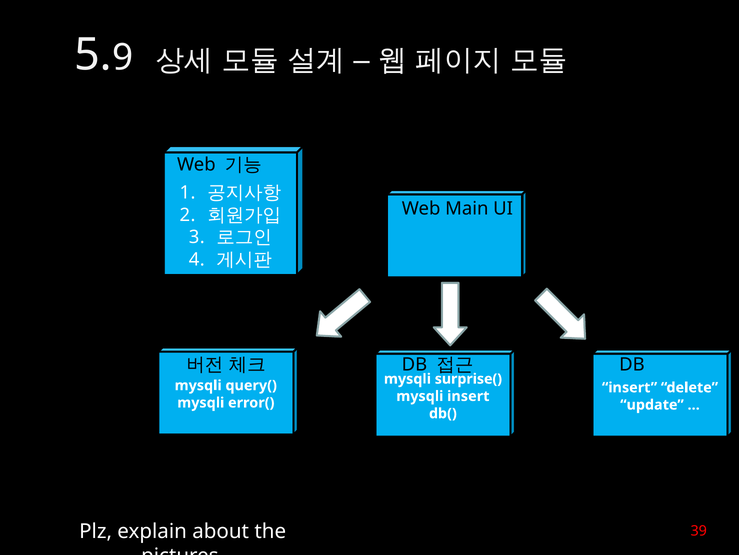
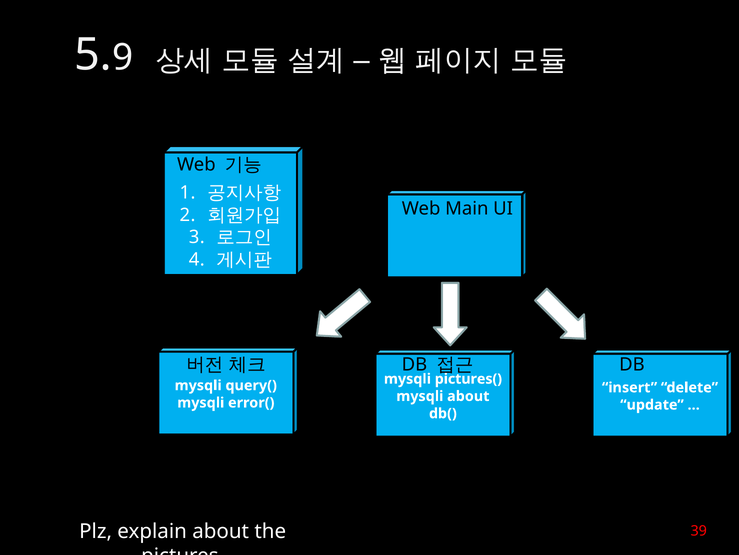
surprise(: surprise( -> pictures( (468, 378)
mysqli insert: insert -> about (468, 396)
